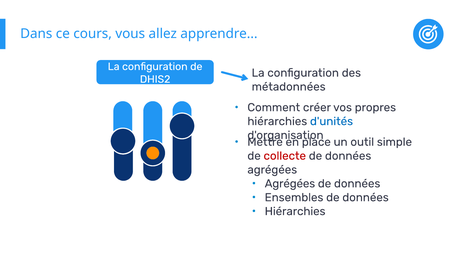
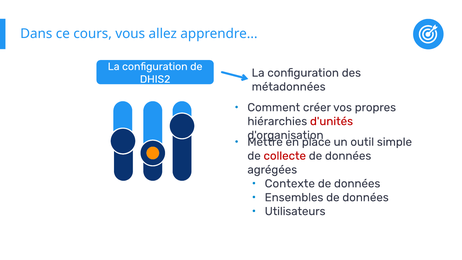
d'unités colour: blue -> red (332, 121)
Agrégées: Agrégées -> Contexte (290, 183)
Hiérarchies: Hiérarchies -> Utilisateurs (295, 211)
